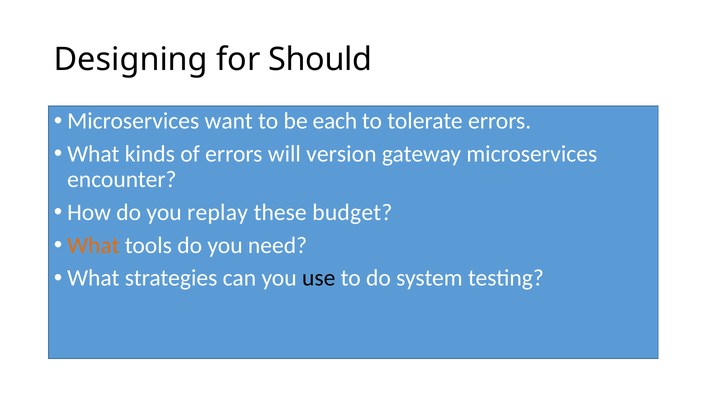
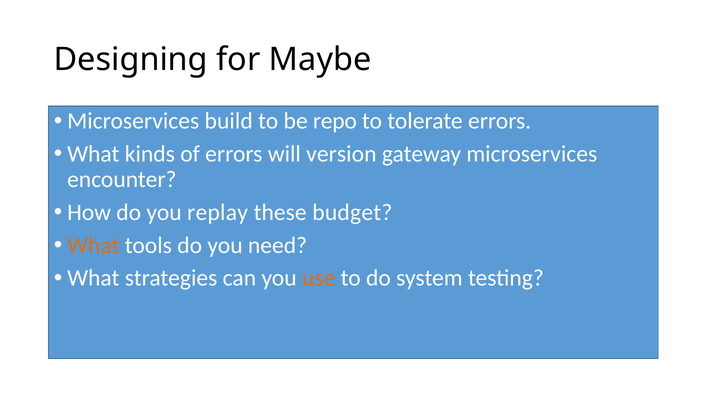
Should: Should -> Maybe (320, 59)
want: want -> build (229, 121)
each: each -> repo (335, 121)
use colour: black -> orange (319, 278)
